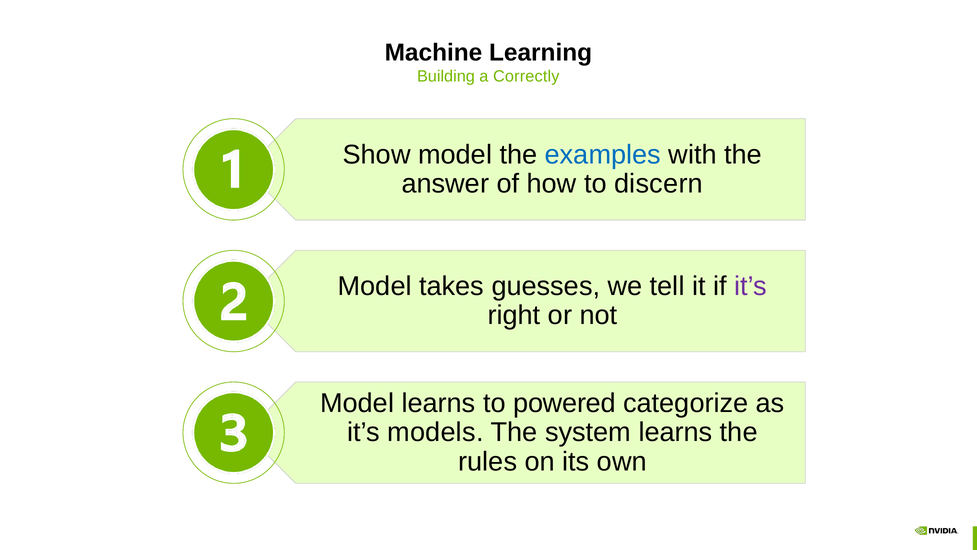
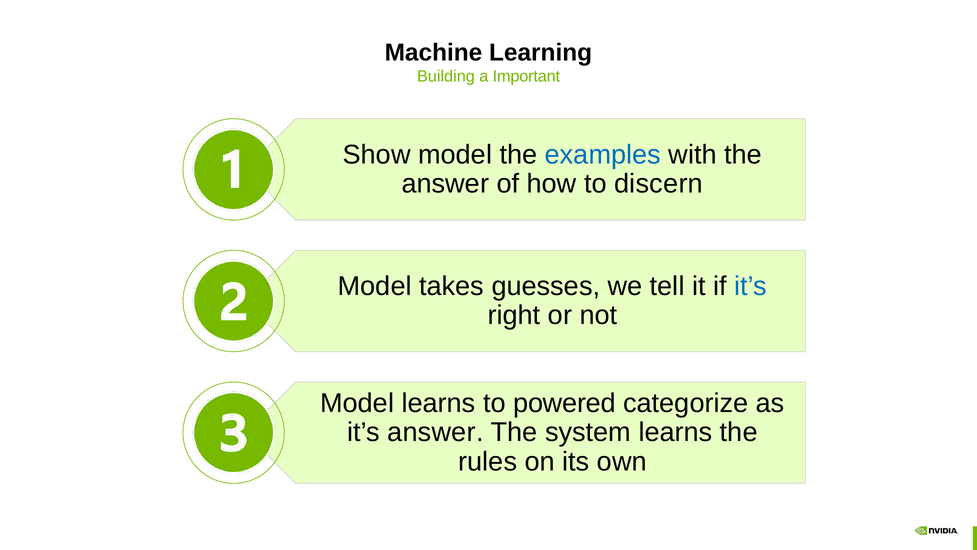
Correctly: Correctly -> Important (526, 76)
it’s colour: purple -> blue (751, 286)
it’s models: models -> answer (435, 432)
